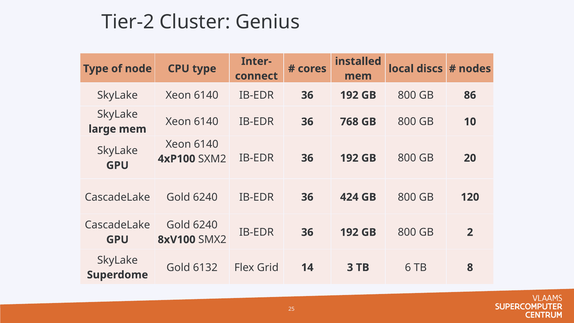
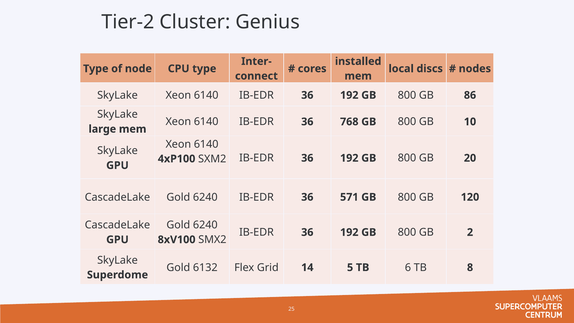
424: 424 -> 571 (349, 197)
3: 3 -> 5 (350, 267)
